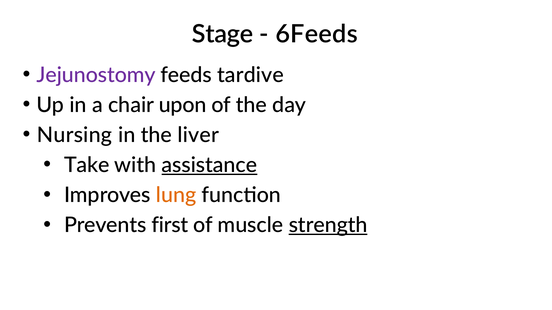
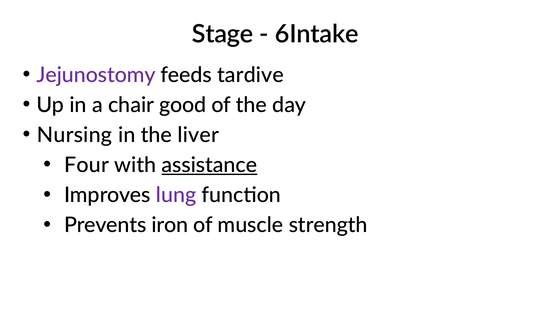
6Feeds: 6Feeds -> 6Intake (317, 34)
upon: upon -> good (183, 105)
Take: Take -> Four (87, 165)
lung colour: orange -> purple (176, 195)
first: first -> iron (170, 226)
strength underline: present -> none (328, 226)
